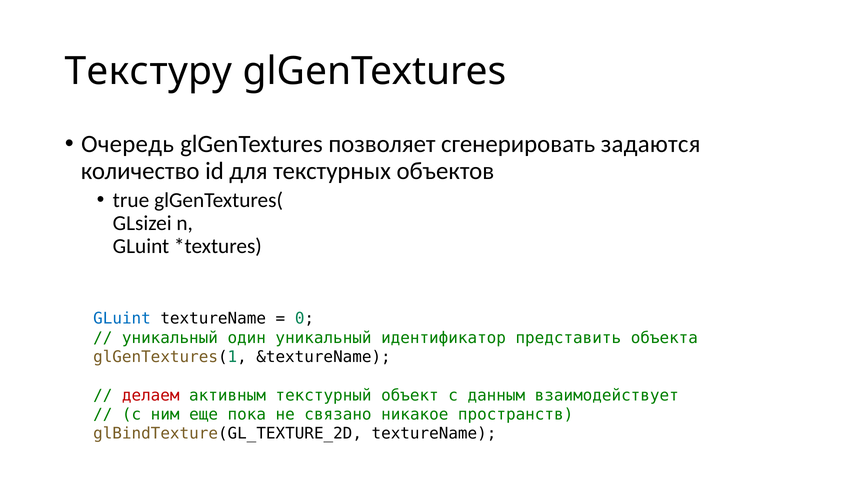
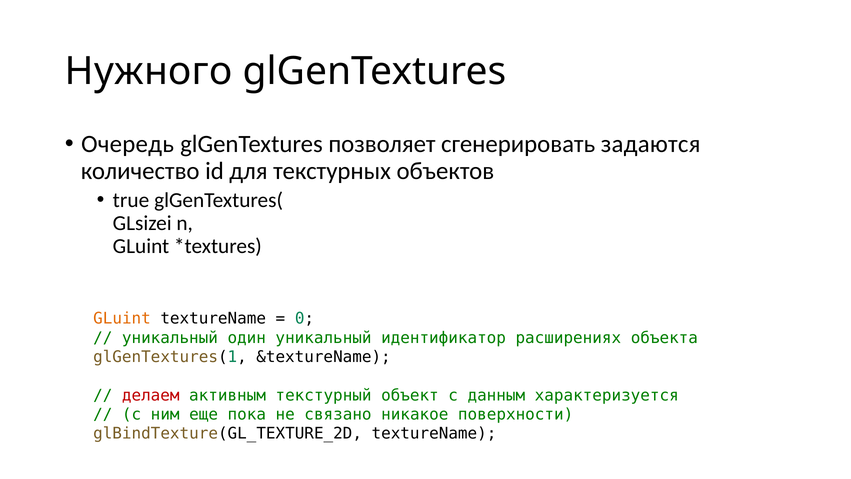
Текстуру: Текстуру -> Нужного (149, 71)
GLuint colour: blue -> orange (122, 318)
представить: представить -> расширениях (568, 338)
взаимодействует: взаимодействует -> характеризуется (607, 395)
пространств: пространств -> поверхности (516, 414)
